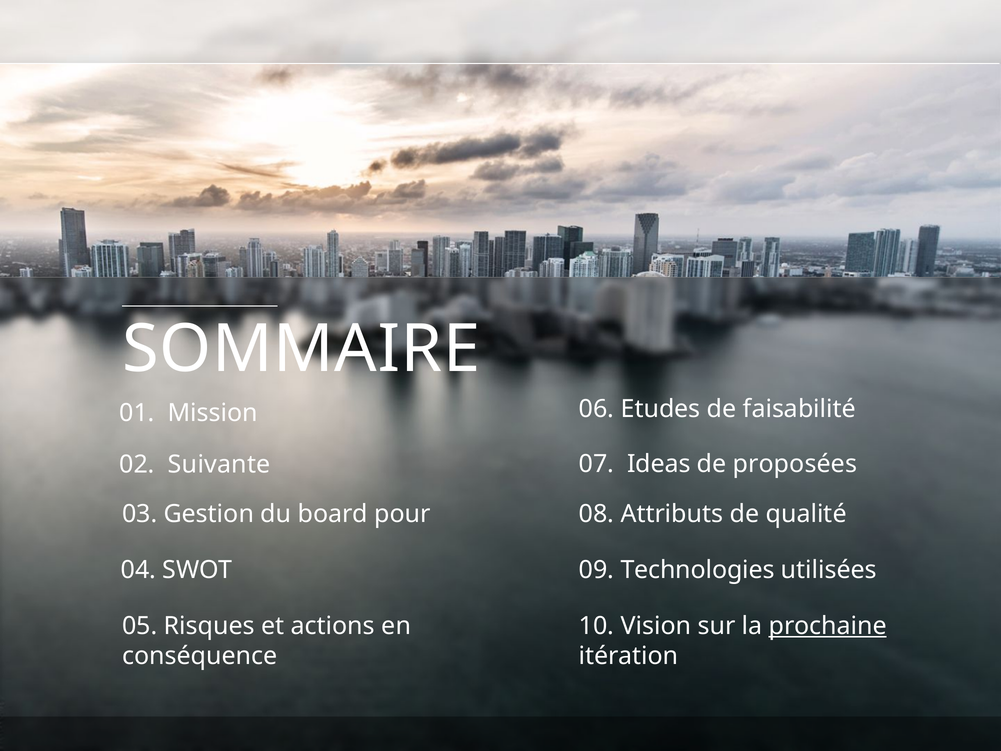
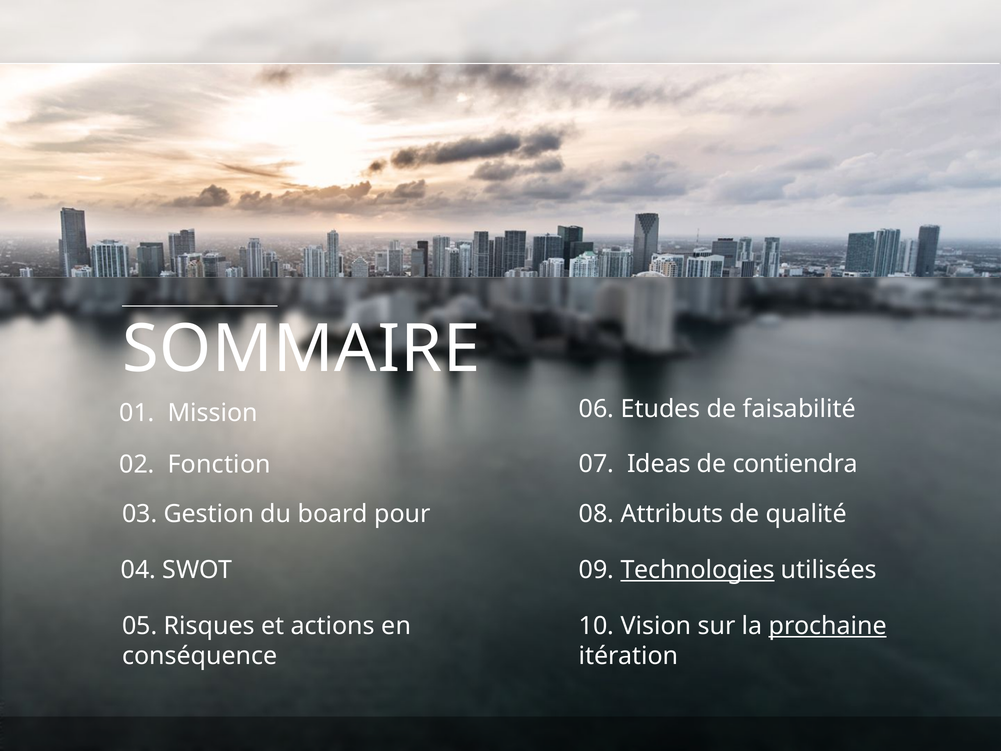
proposées: proposées -> contiendra (795, 464)
Suivante: Suivante -> Fonction (219, 464)
Technologies underline: none -> present (698, 570)
